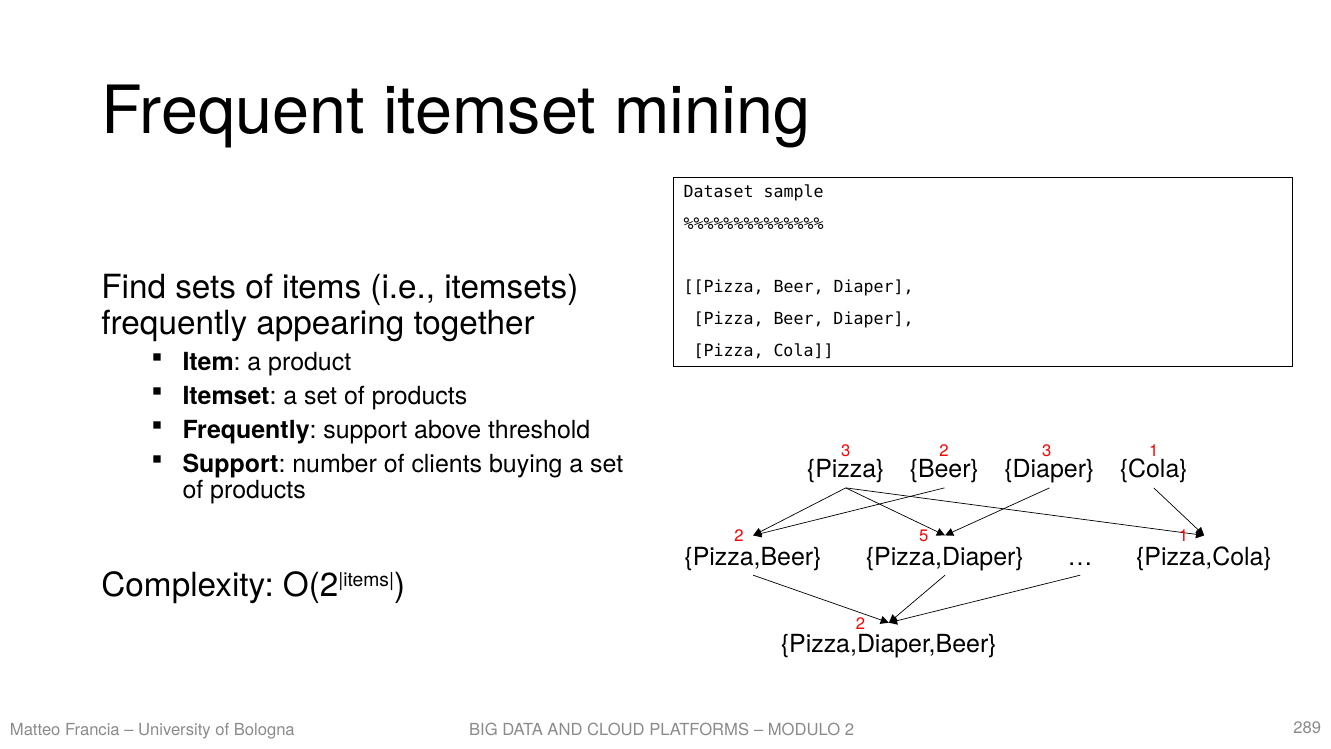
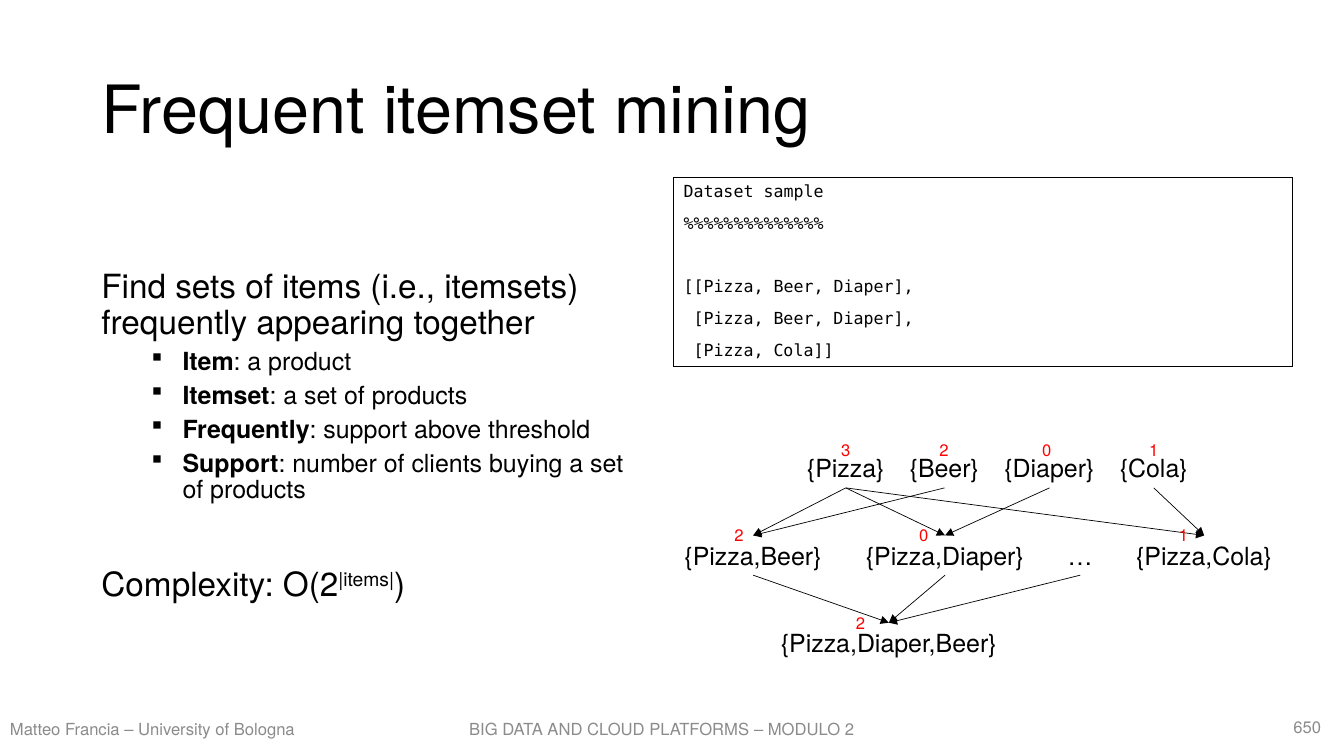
3 2 3: 3 -> 0 (1047, 451)
5: 5 -> 0 (924, 536)
289: 289 -> 650 (1307, 728)
